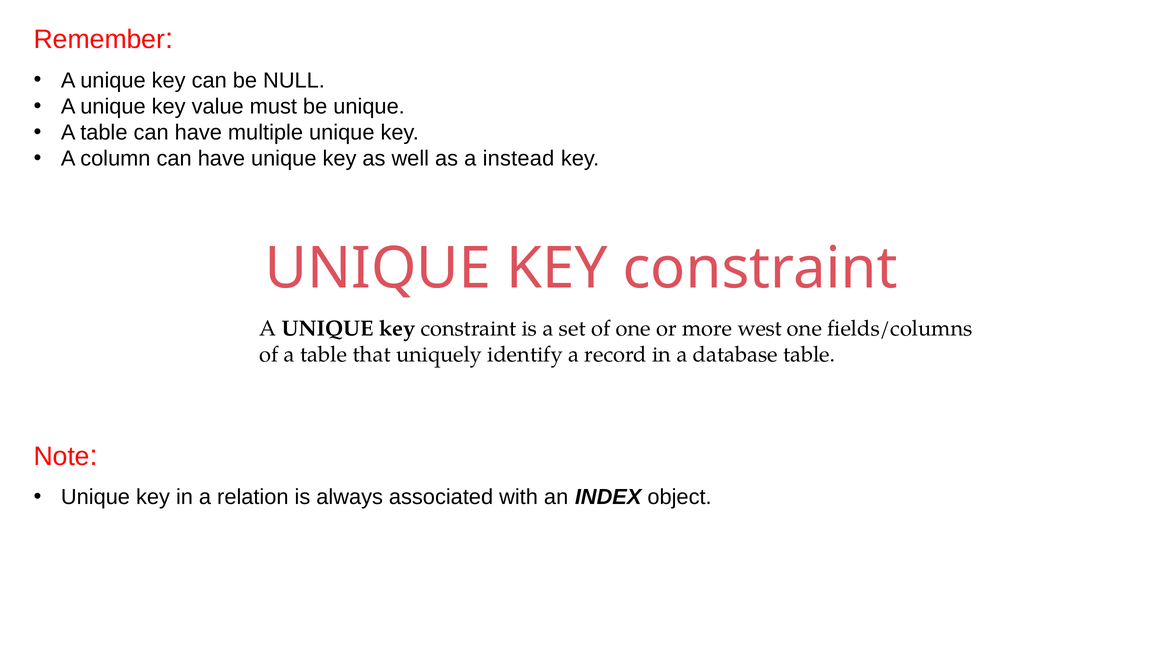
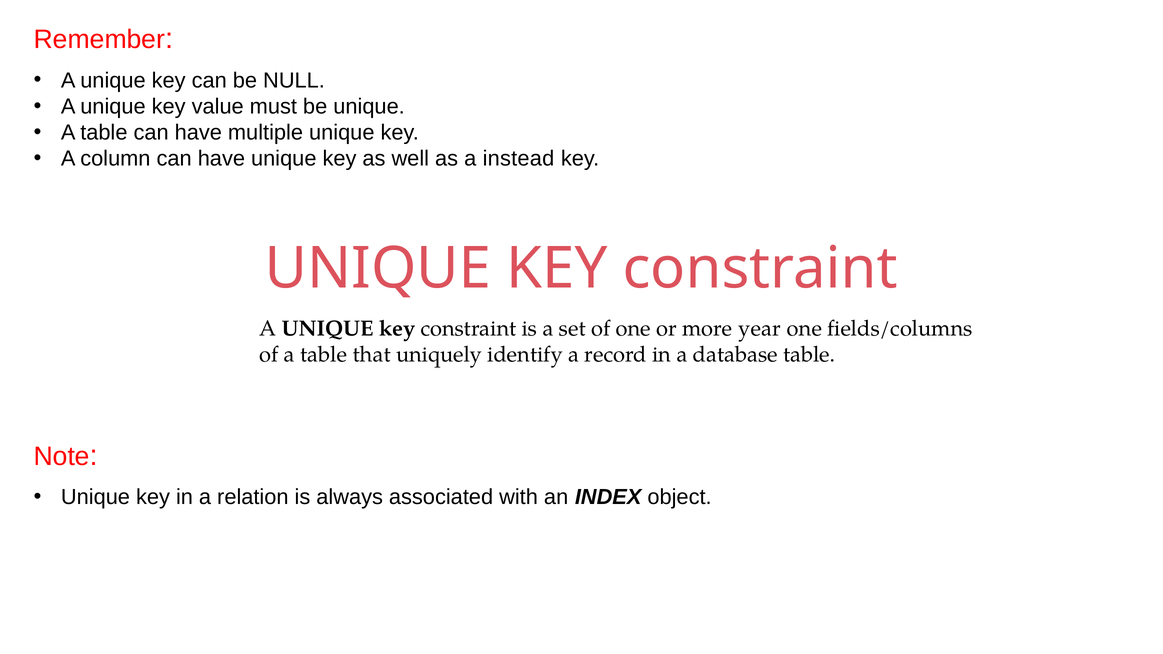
west: west -> year (760, 329)
